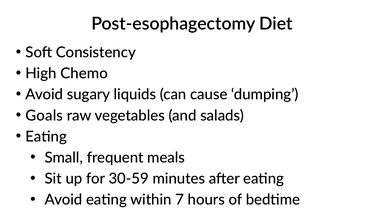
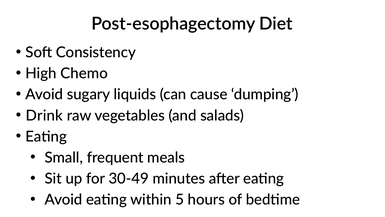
Goals: Goals -> Drink (44, 115)
30-59: 30-59 -> 30-49 (129, 178)
7: 7 -> 5 (180, 199)
